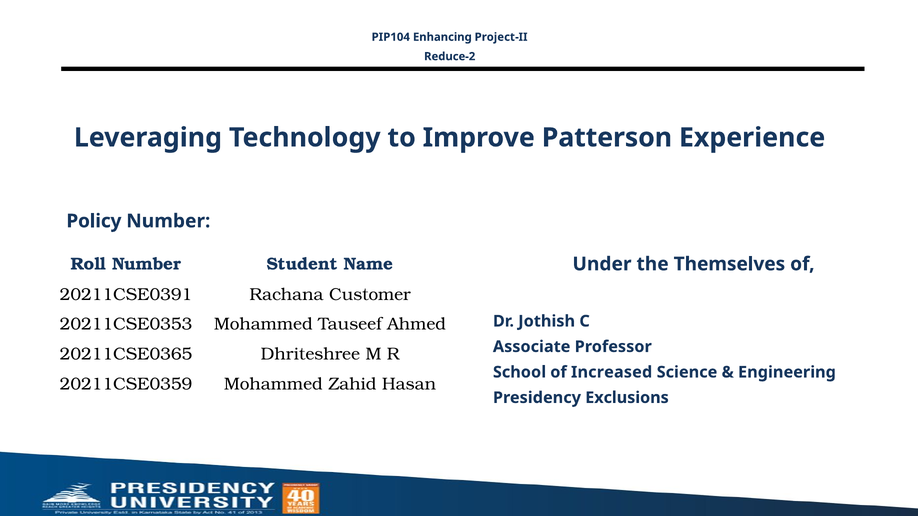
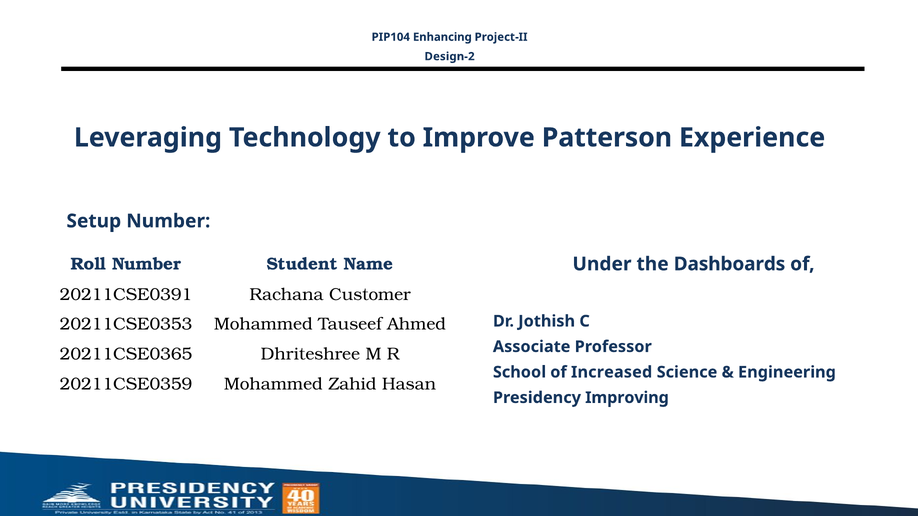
Reduce-2: Reduce-2 -> Design-2 (450, 57)
Policy: Policy -> Setup (94, 221)
Themselves: Themselves -> Dashboards (729, 264)
Exclusions: Exclusions -> Improving (627, 398)
